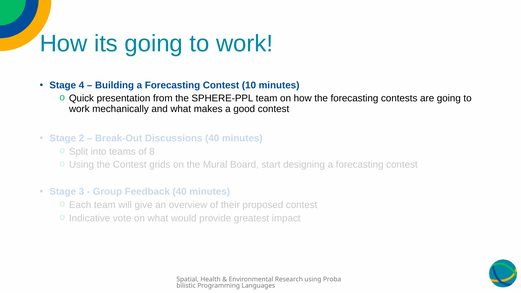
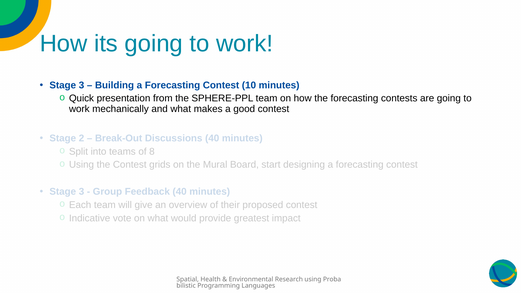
4: 4 -> 3 (81, 85)
